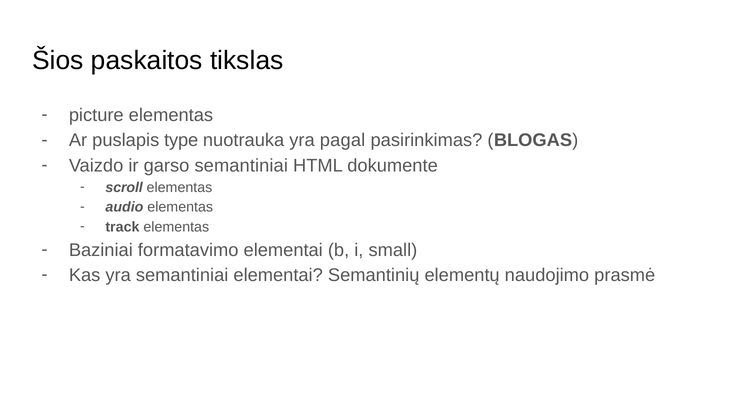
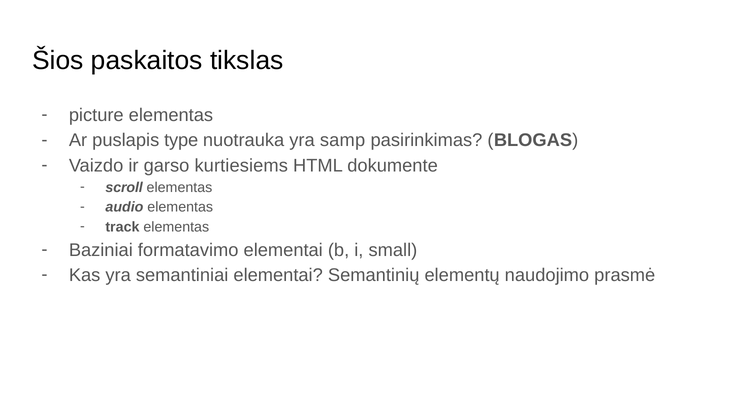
pagal: pagal -> samp (343, 140)
garso semantiniai: semantiniai -> kurtiesiems (241, 166)
